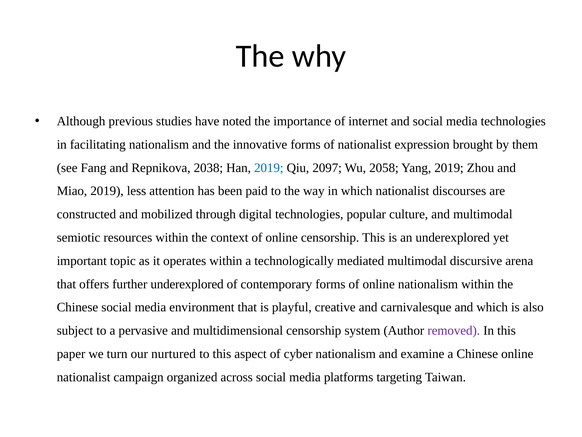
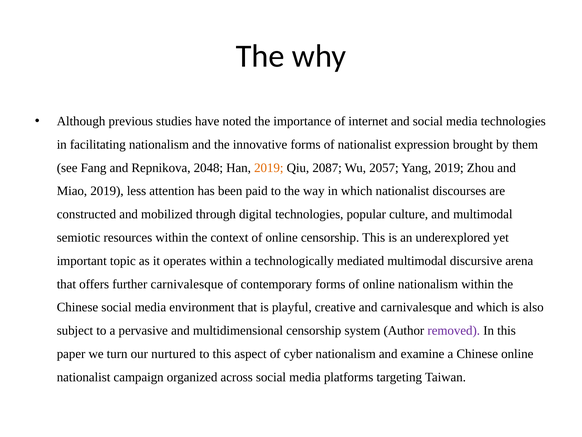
2038: 2038 -> 2048 (208, 168)
2019 colour: blue -> orange (269, 168)
2097: 2097 -> 2087 (327, 168)
2058: 2058 -> 2057 (384, 168)
further underexplored: underexplored -> carnivalesque (187, 284)
